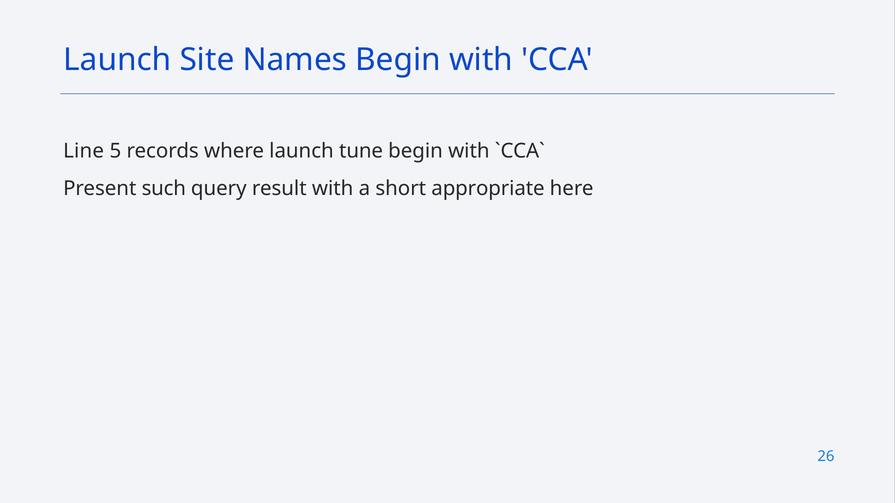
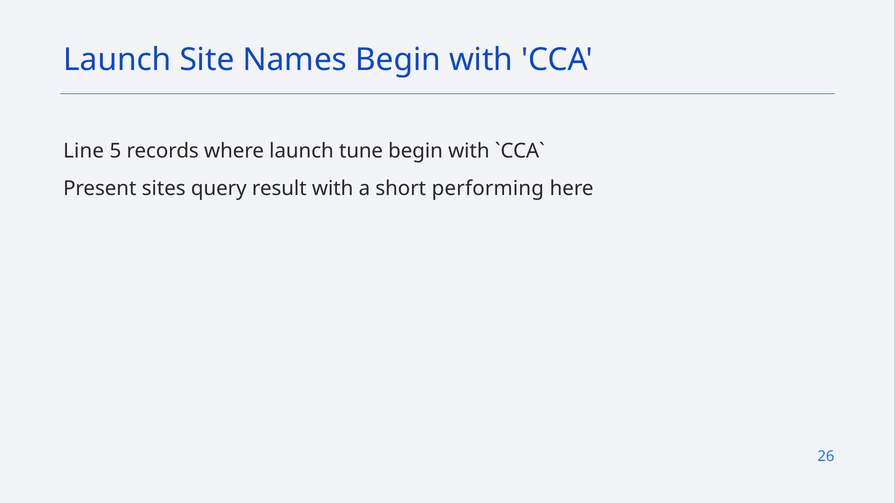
such: such -> sites (164, 189)
appropriate: appropriate -> performing (488, 189)
